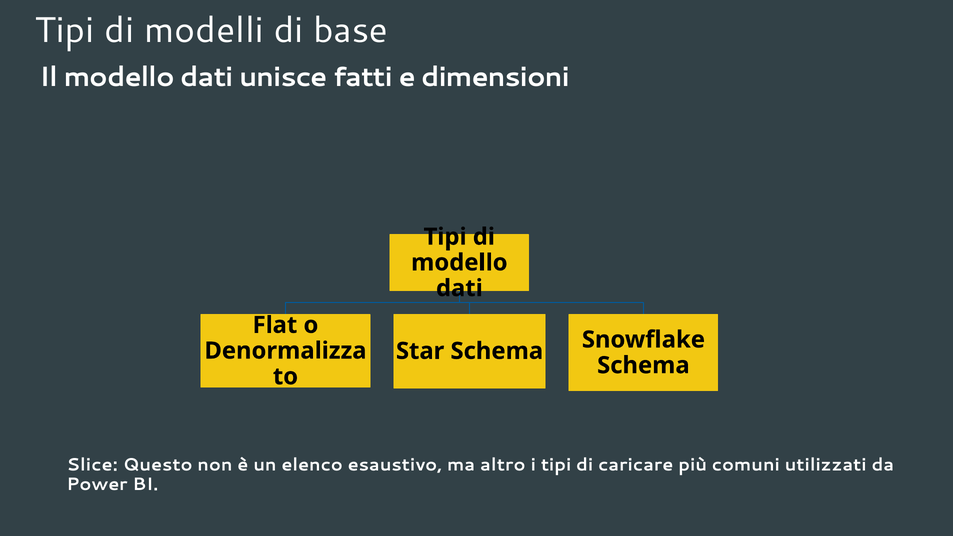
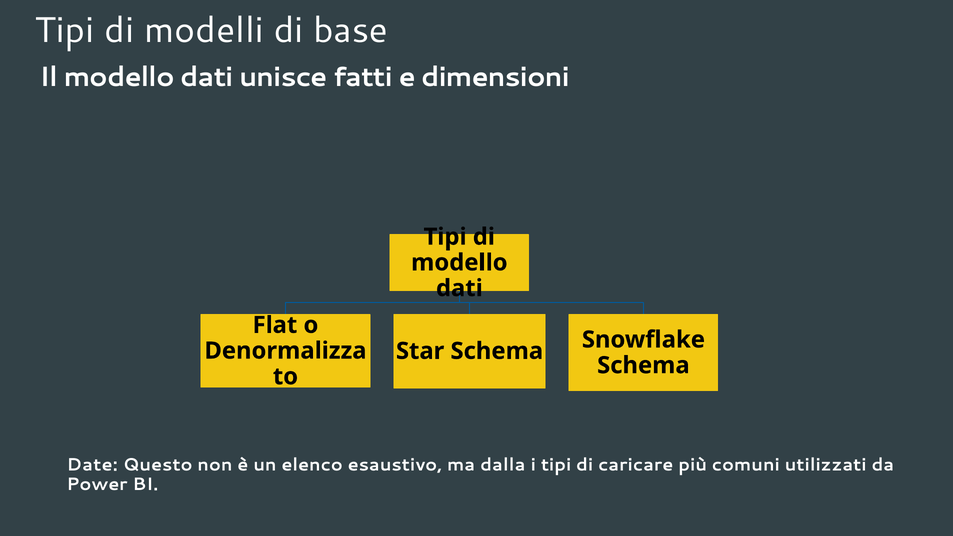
Slice: Slice -> Date (92, 465)
altro: altro -> dalla (503, 465)
